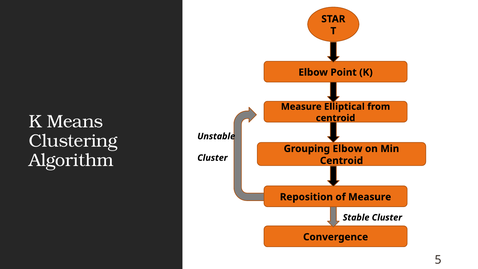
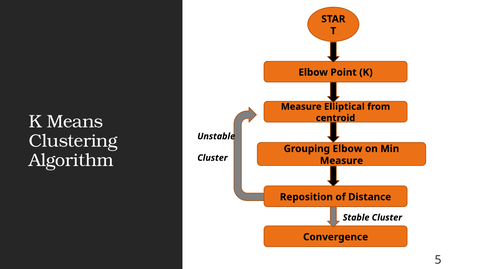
Centroid: Centroid -> Measure (341, 161)
of Measure: Measure -> Distance (370, 197)
